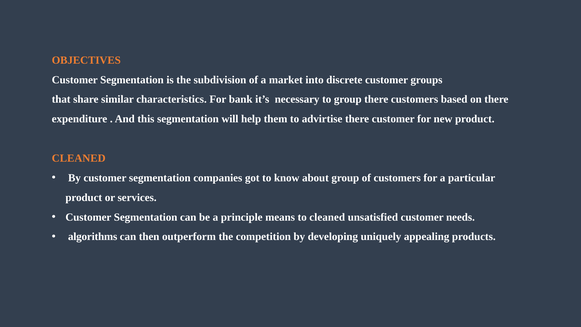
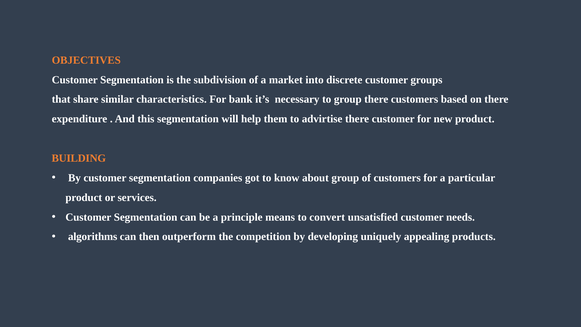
CLEANED: CLEANED -> BUILDING (79, 158)
to cleaned: cleaned -> convert (327, 217)
